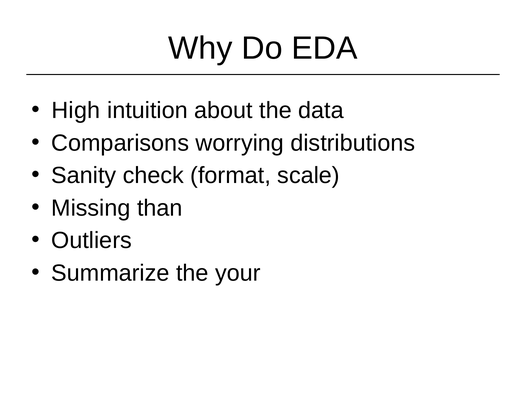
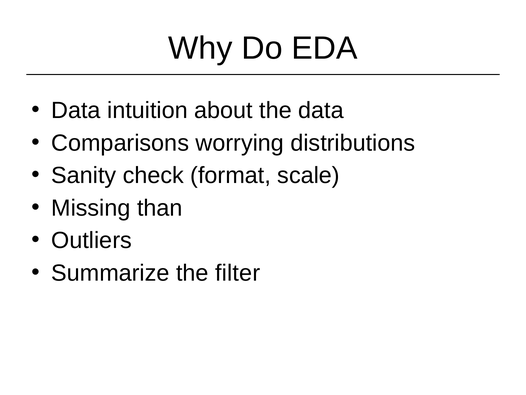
High: High -> Data (76, 110)
your: your -> filter (238, 273)
